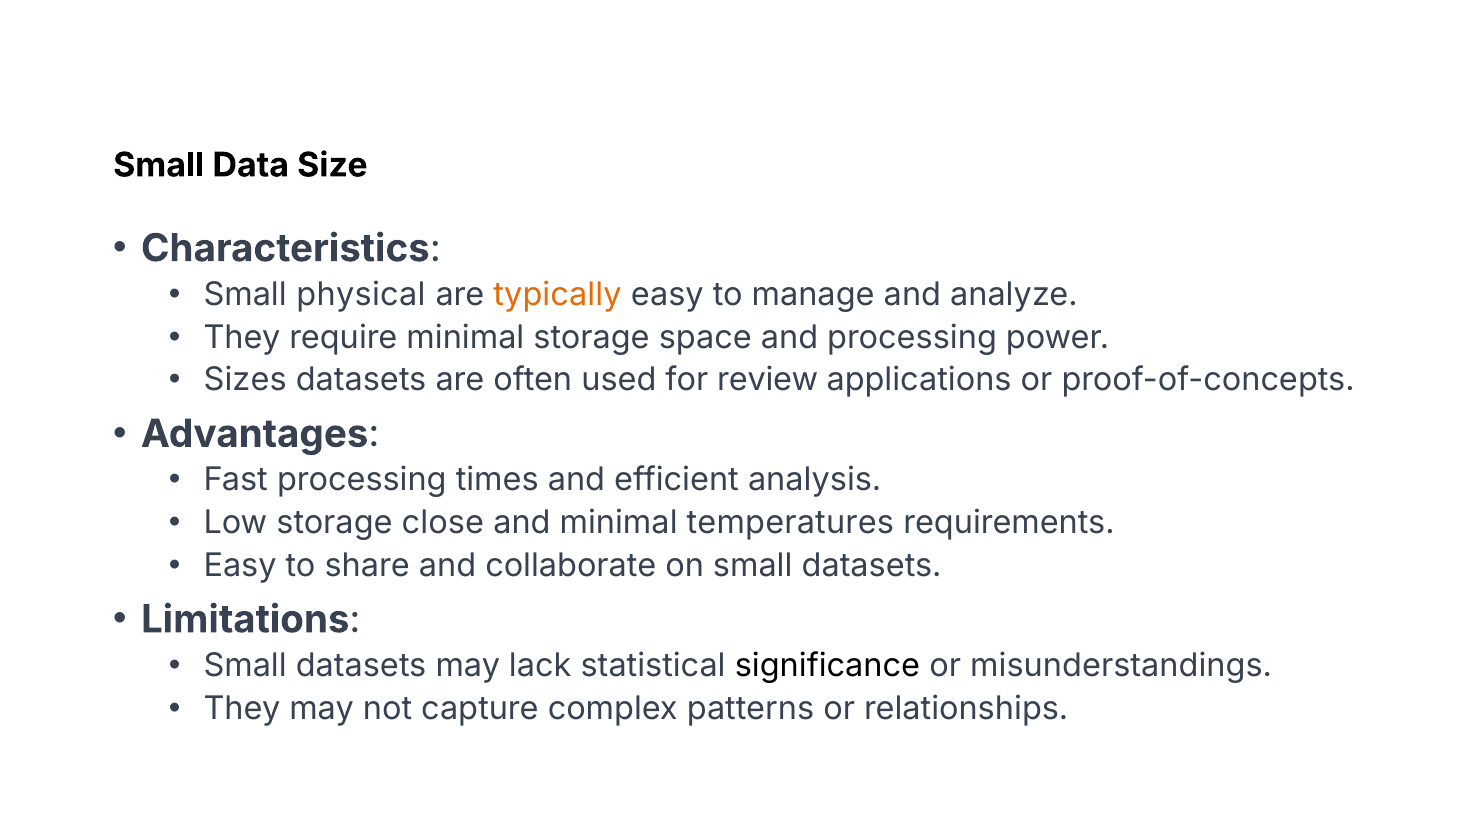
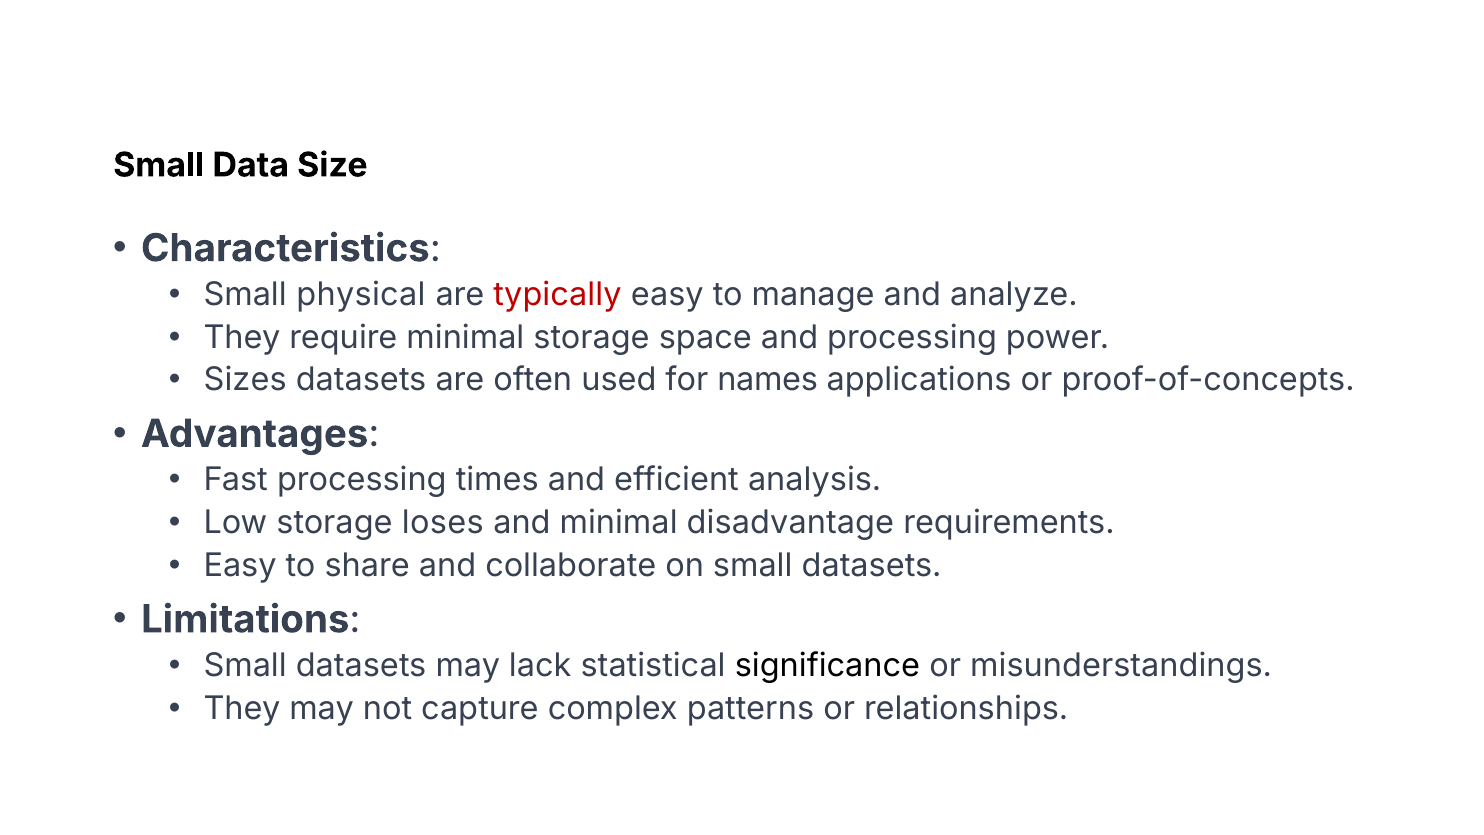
typically colour: orange -> red (558, 295)
review: review -> names (768, 380)
close: close -> loses (443, 523)
temperatures: temperatures -> disadvantage (790, 523)
